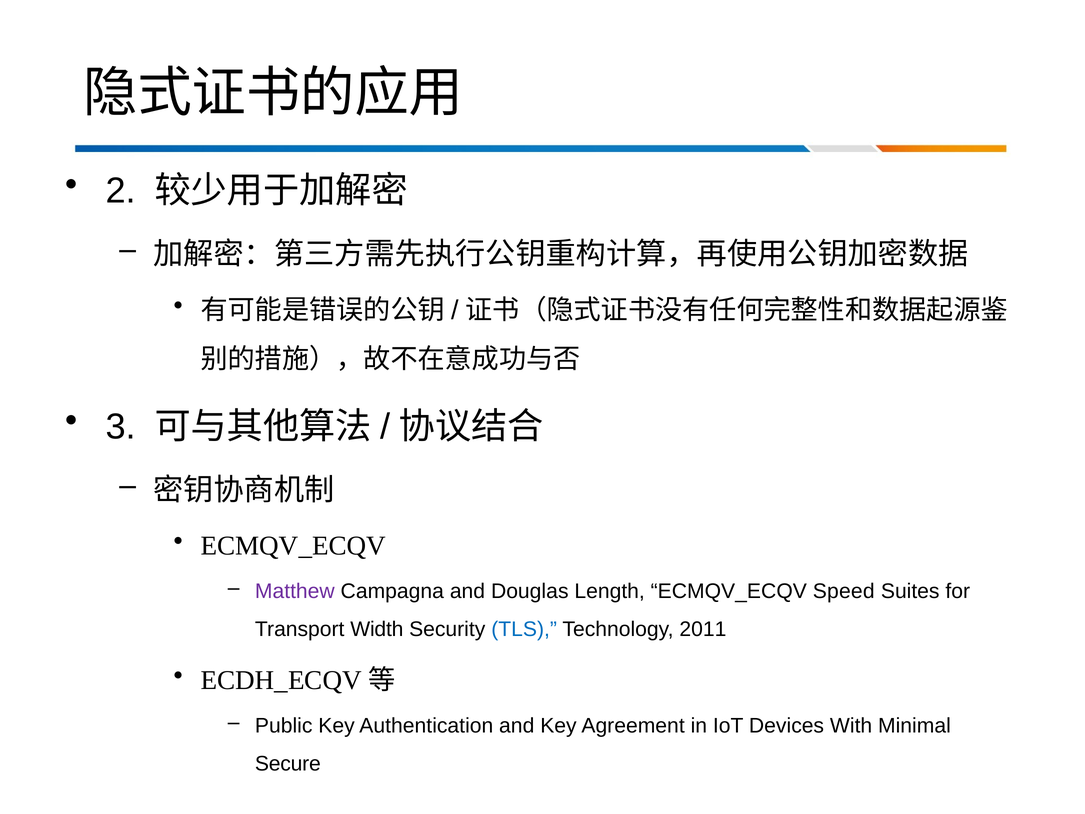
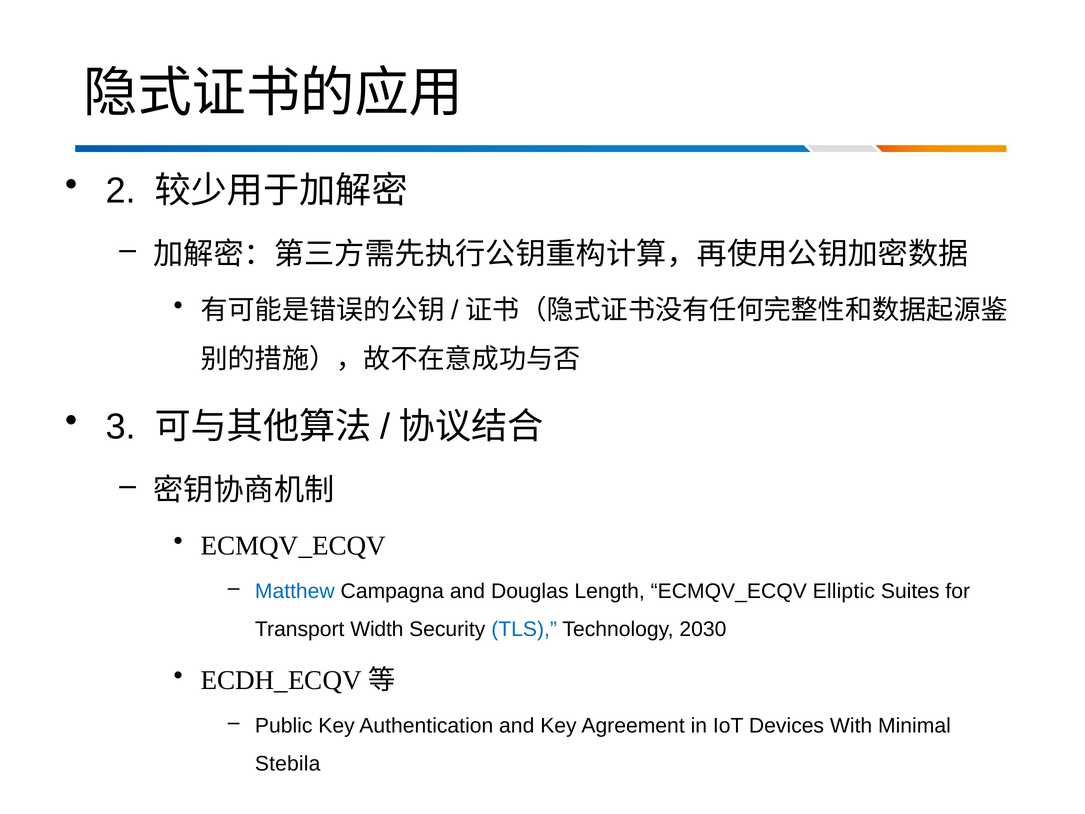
Matthew colour: purple -> blue (295, 591)
Speed: Speed -> Elliptic (844, 591)
2011: 2011 -> 2030 (703, 629)
Secure: Secure -> Stebila (288, 764)
